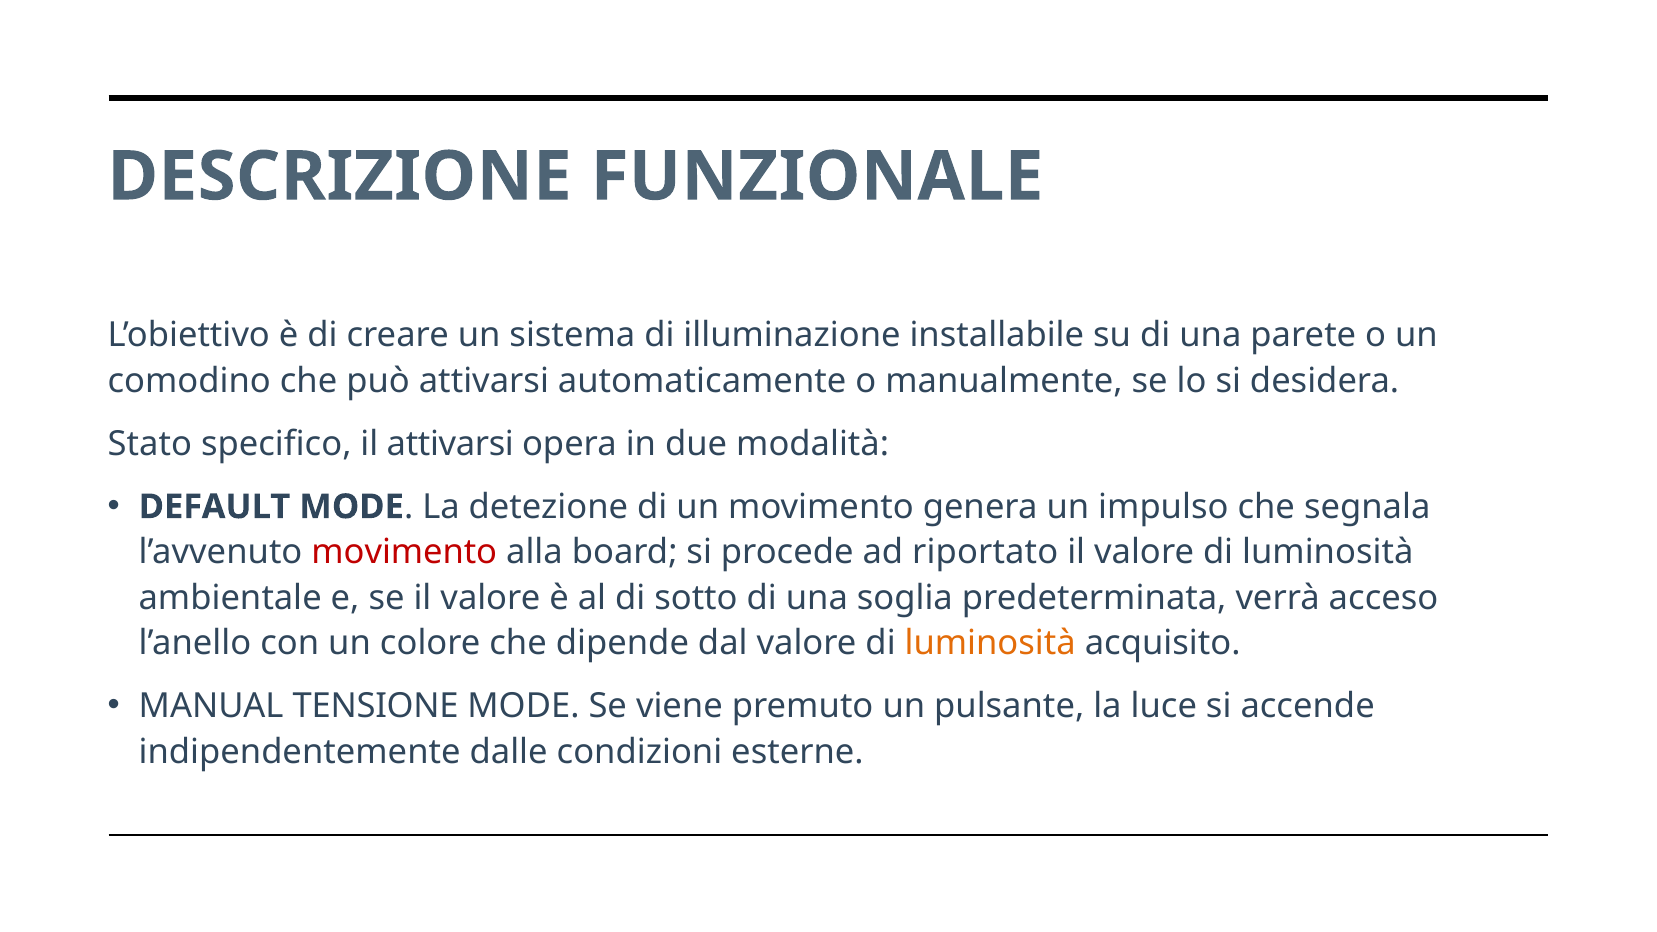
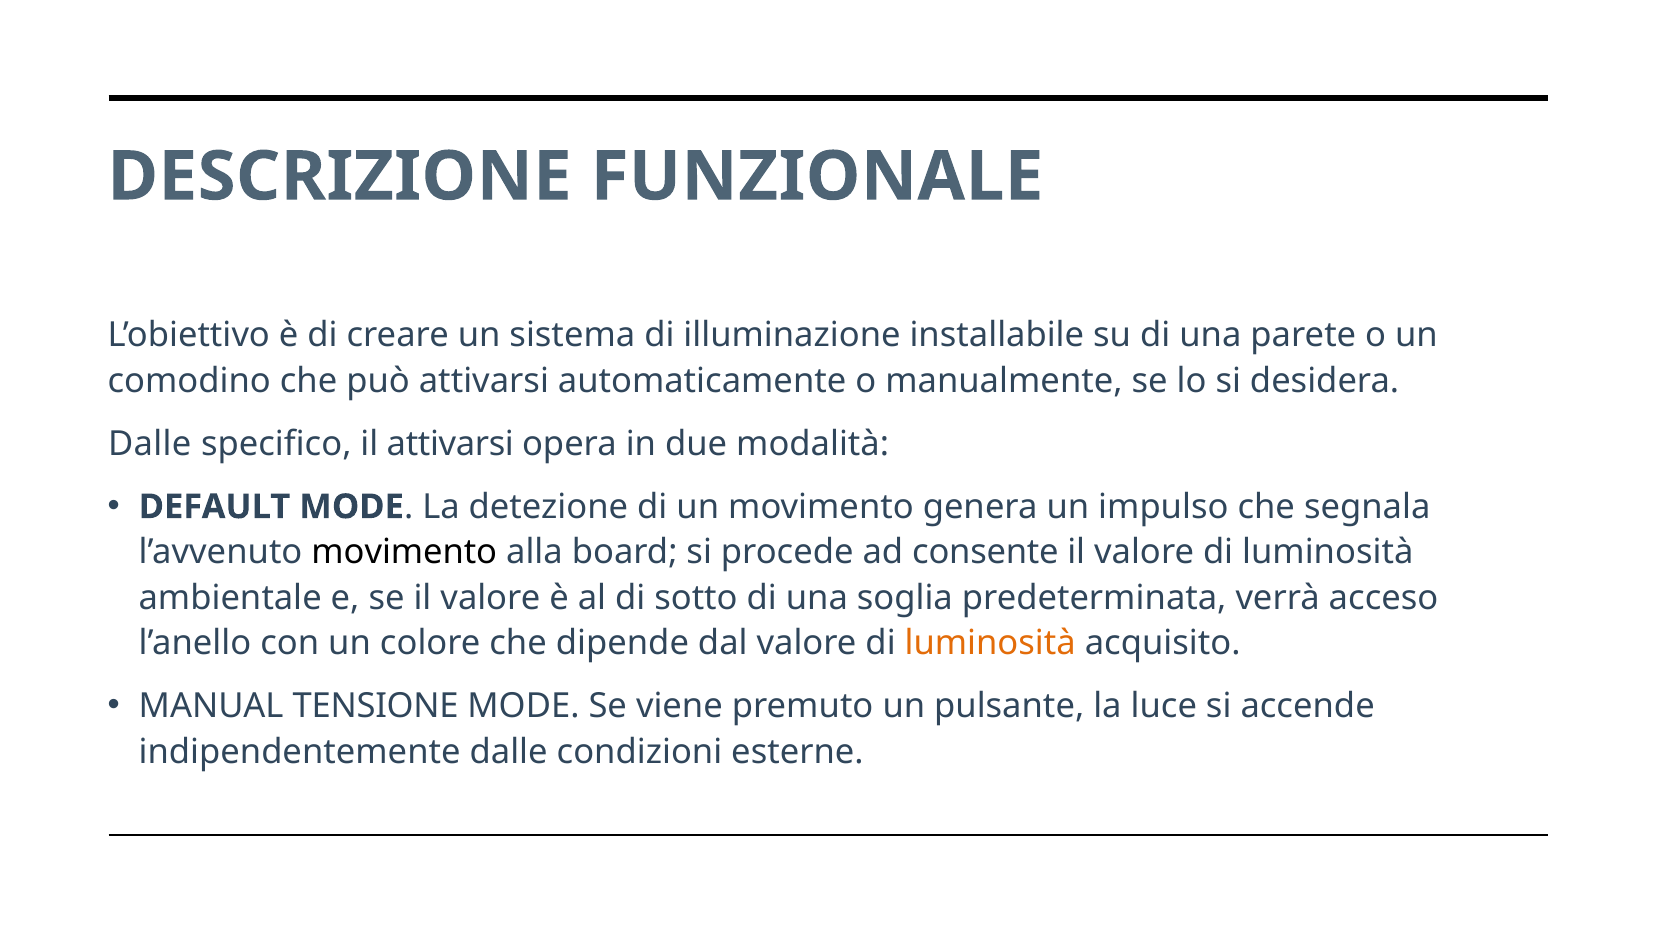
Stato: Stato -> Dalle (150, 444)
movimento colour: red -> black (404, 552)
riportato: riportato -> consente (985, 552)
